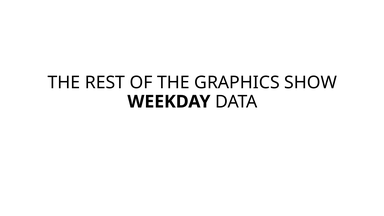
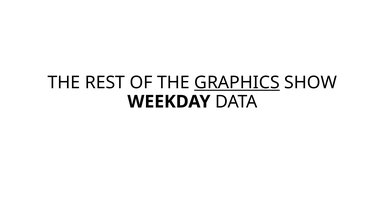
GRAPHICS underline: none -> present (237, 83)
